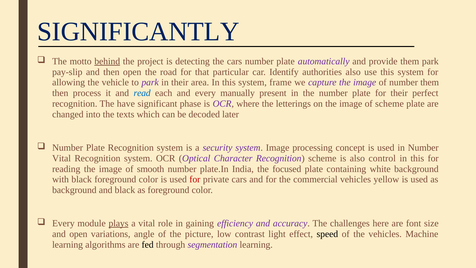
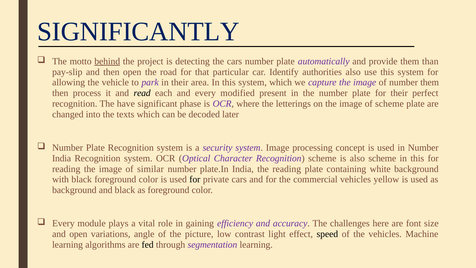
them park: park -> than (430, 61)
system frame: frame -> which (281, 82)
read colour: blue -> black (142, 93)
manually: manually -> modified (238, 93)
Vital: Vital -> India (62, 158)
also control: control -> scheme (382, 158)
smooth: smooth -> similar (150, 169)
the focused: focused -> reading (287, 169)
for colour: red -> black (195, 179)
plays underline: present -> none (119, 223)
